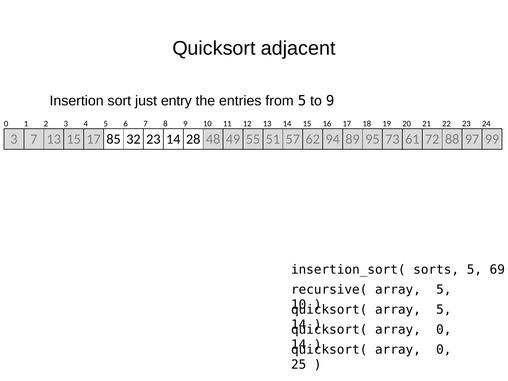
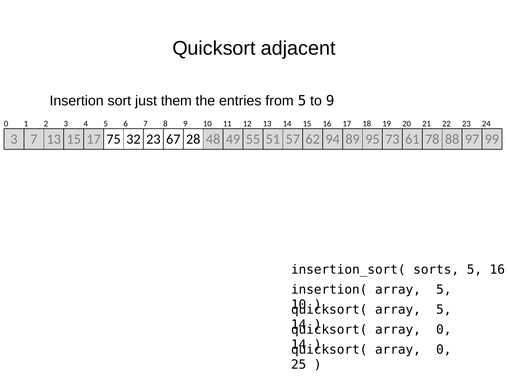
entry: entry -> them (176, 101)
85: 85 -> 75 (114, 139)
23 14: 14 -> 67 (173, 139)
72: 72 -> 78 (432, 139)
5 69: 69 -> 16 (497, 269)
recursive(: recursive( -> insertion( (329, 289)
